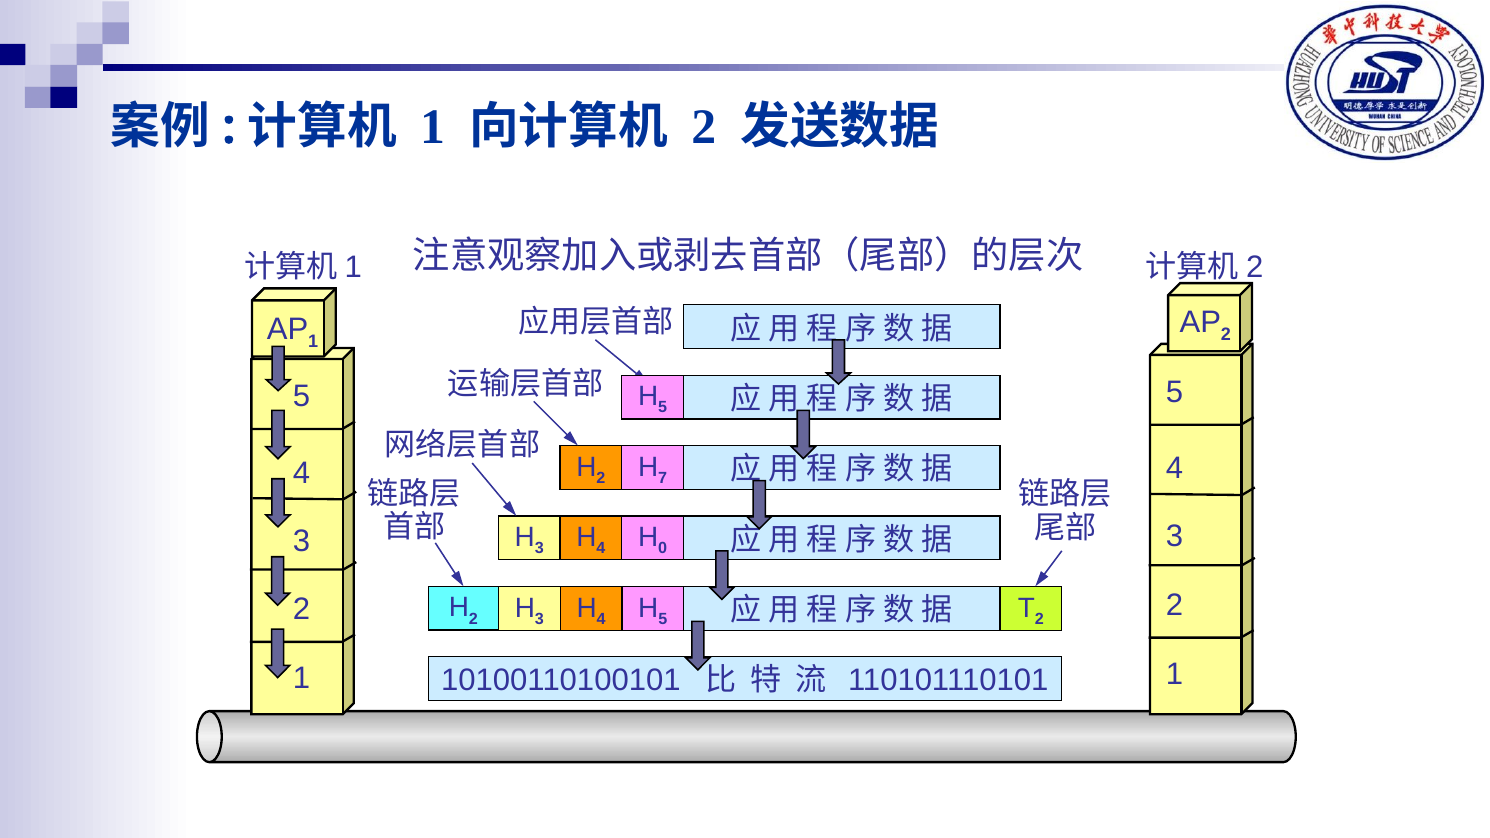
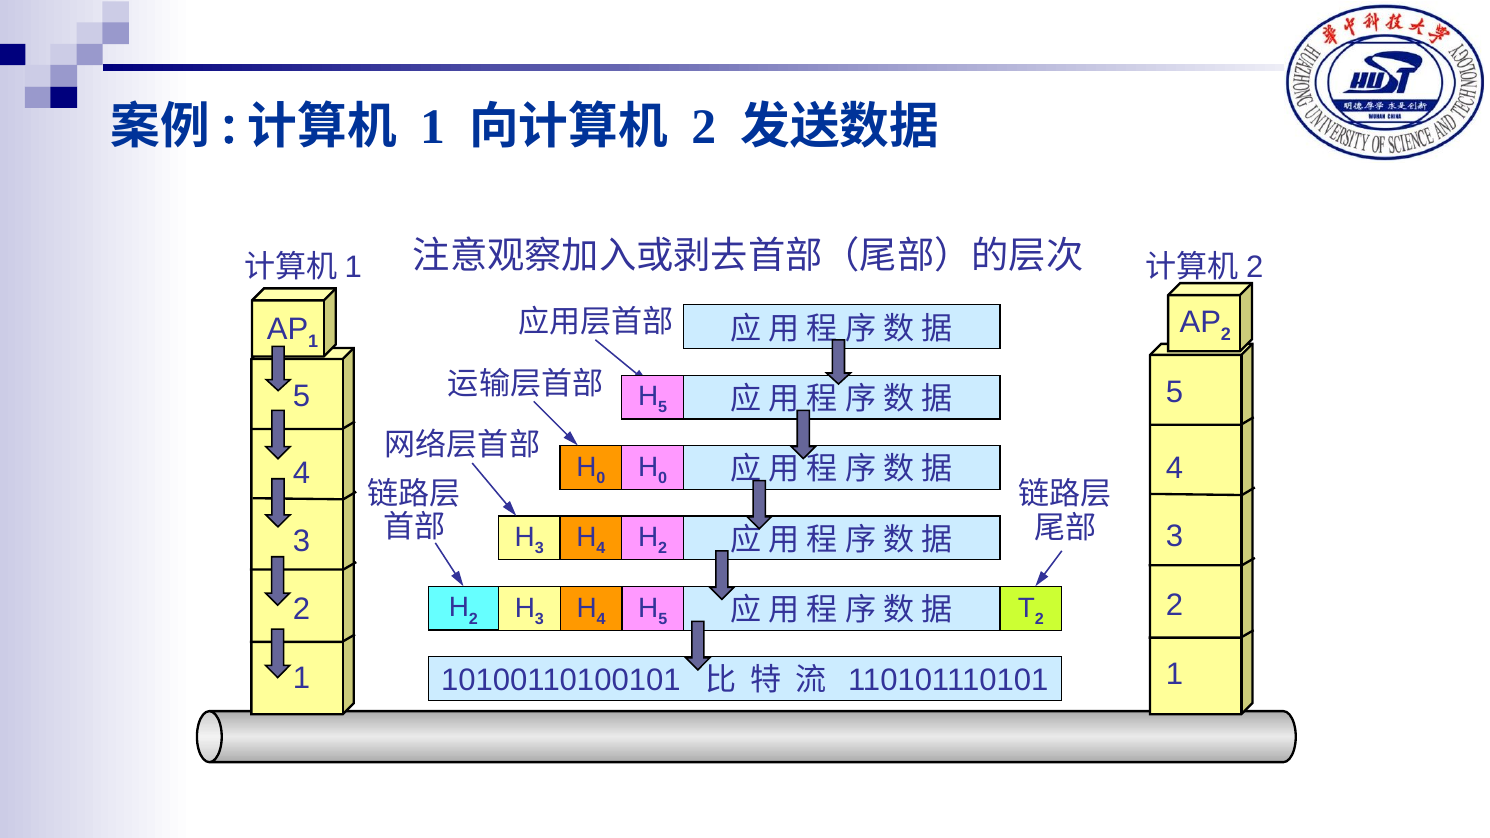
2: 2 -> 0 (601, 478)
7: 7 -> 0 (663, 478)
0: 0 -> 2 (663, 549)
